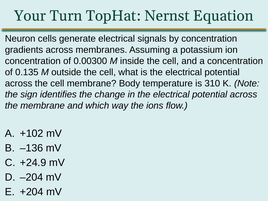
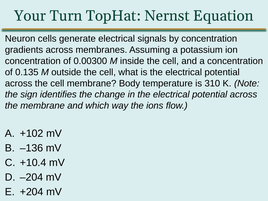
+24.9: +24.9 -> +10.4 (33, 163)
